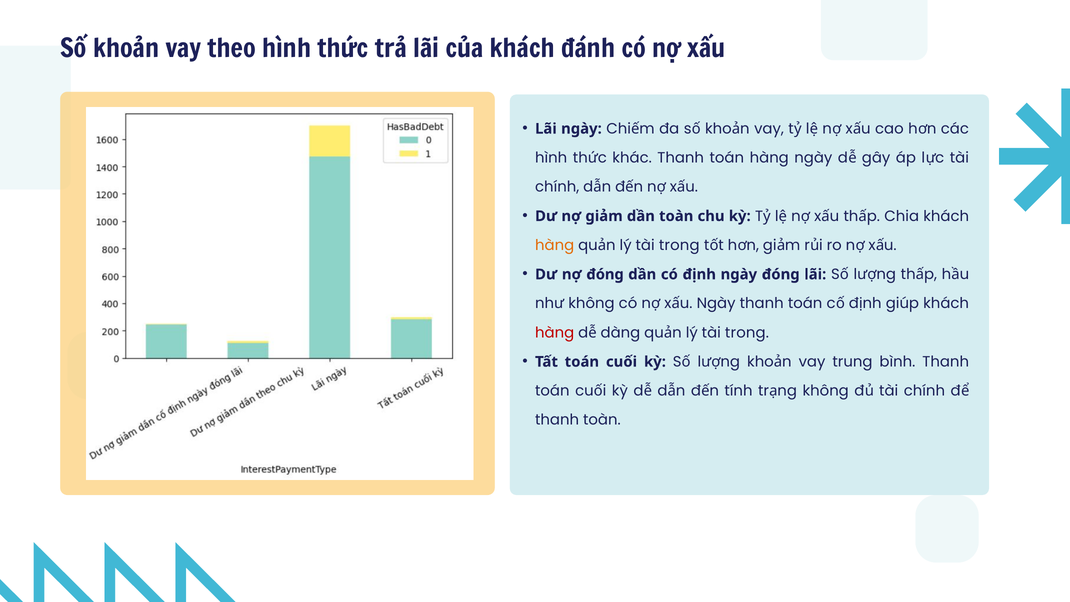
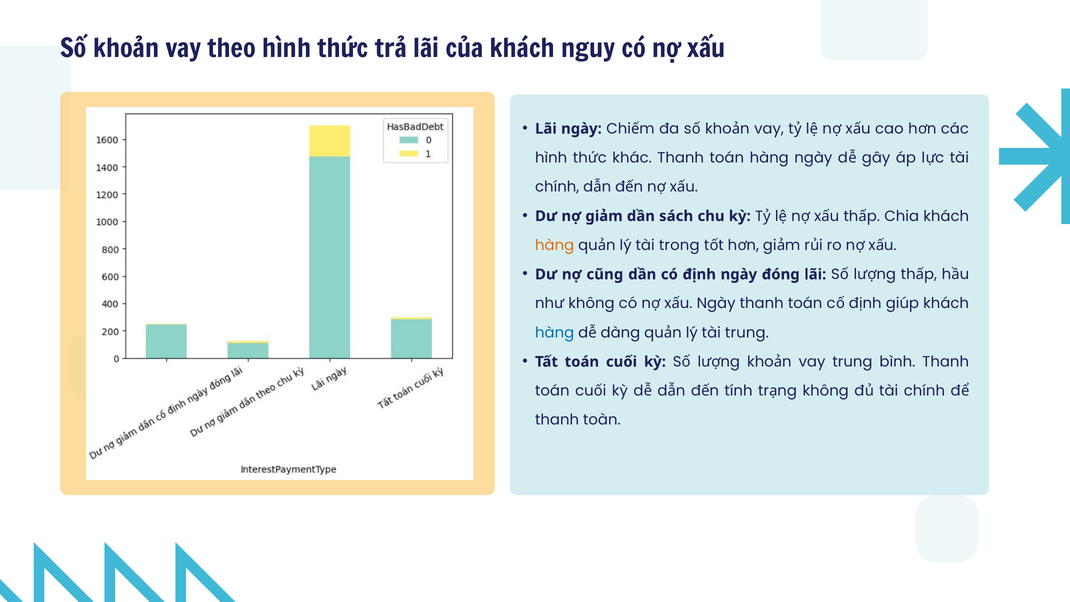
đánh: đánh -> nguy (588, 49)
dần toàn: toàn -> sách (676, 216)
nợ đóng: đóng -> cũng (605, 274)
hàng colour: red -> blue (555, 333)
trong: trong -> trung (747, 333)
